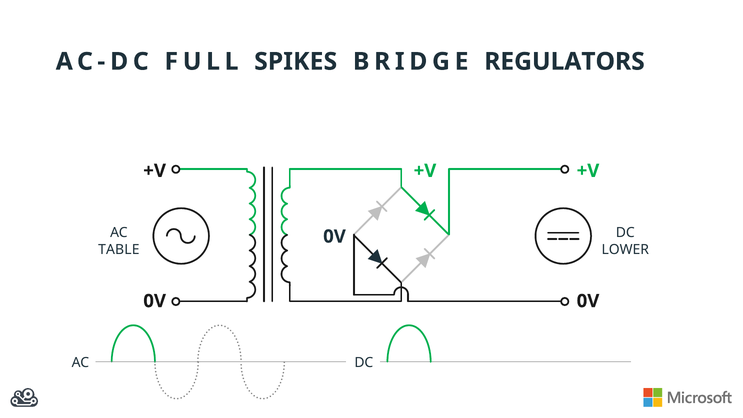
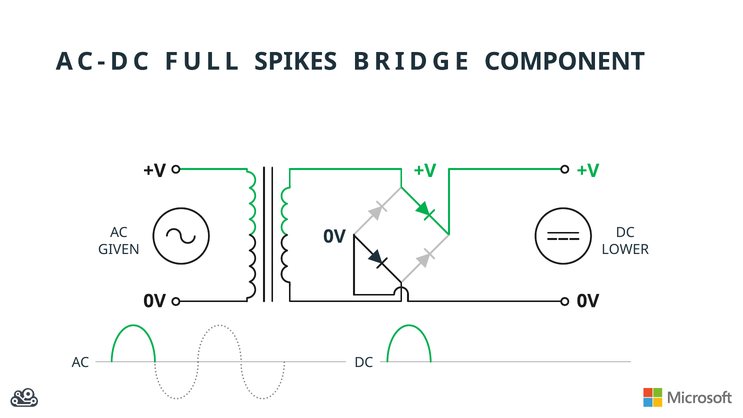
REGULATORS: REGULATORS -> COMPONENT (565, 62)
TABLE: TABLE -> GIVEN (119, 249)
